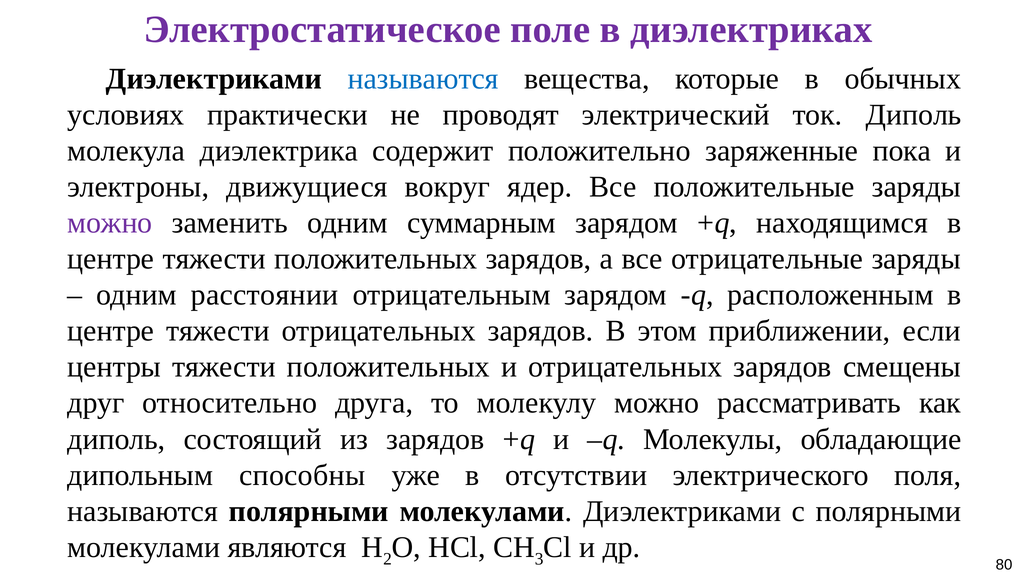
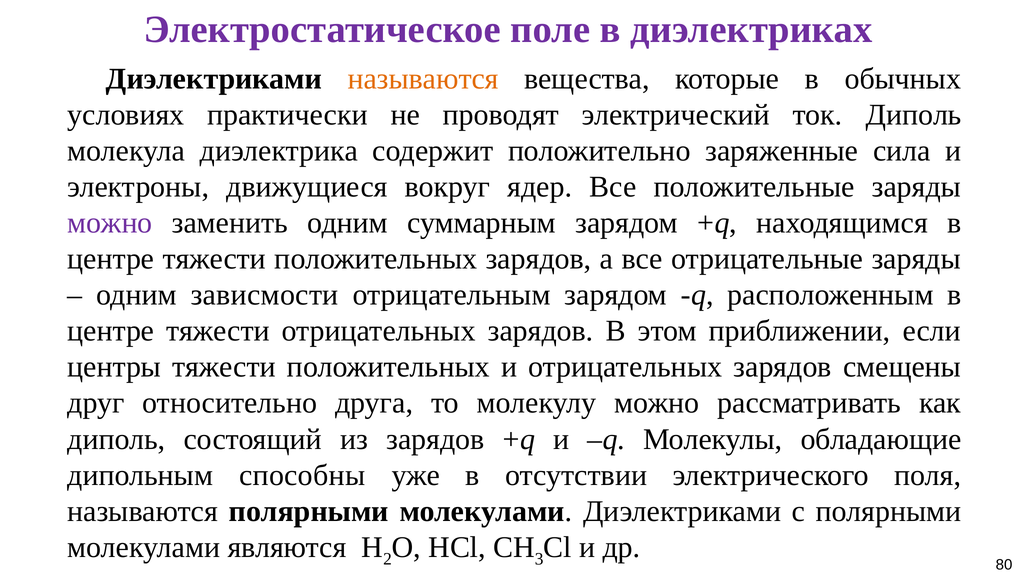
называются colour: blue -> orange (423, 79)
пока: пока -> сила (902, 151)
расстоянии: расстоянии -> зависмости (265, 295)
